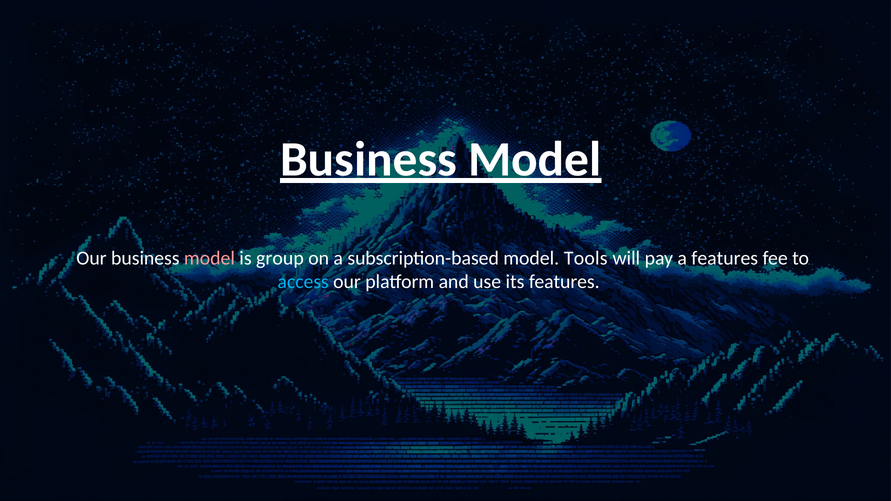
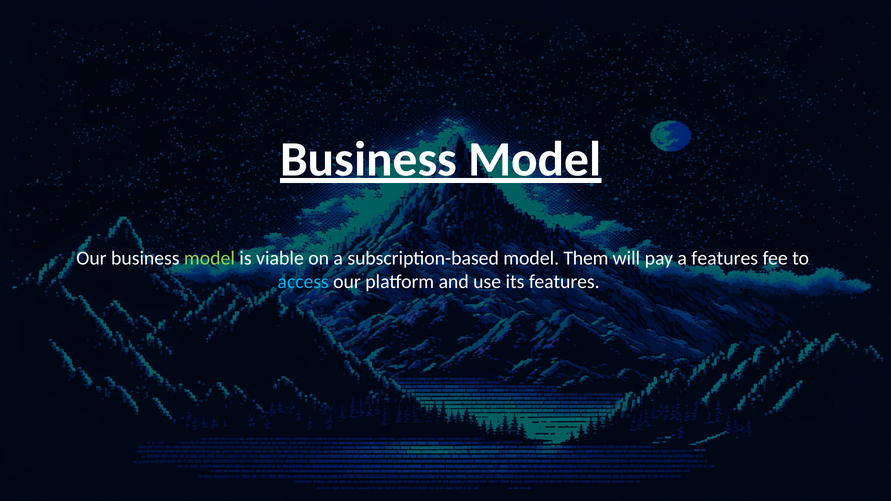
model colour: pink -> light green (209, 258)
group: group -> viable (280, 258)
Tools: Tools -> Them (586, 258)
